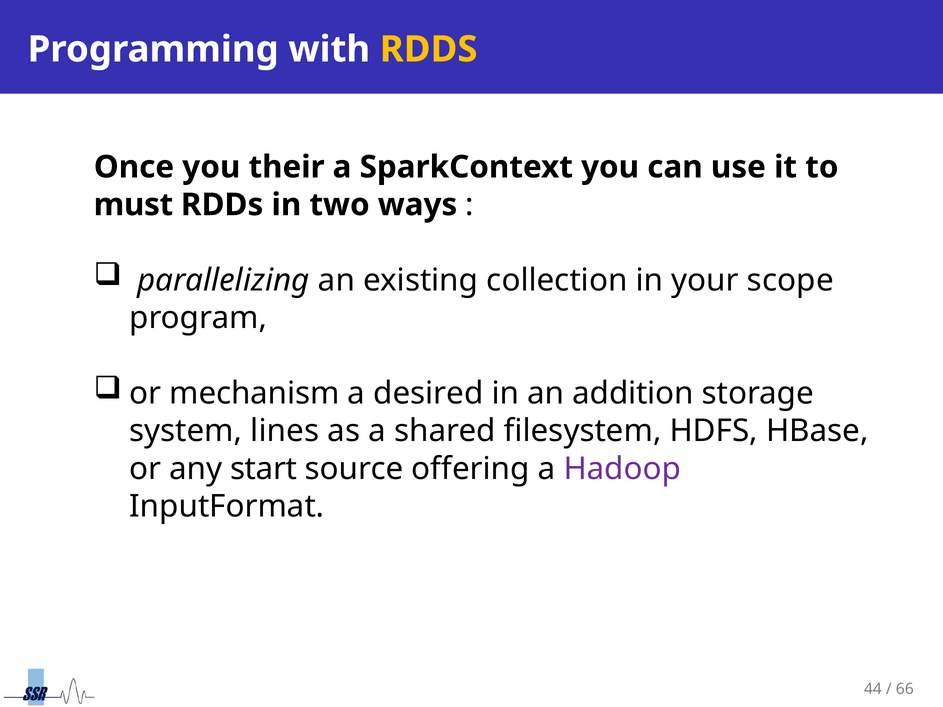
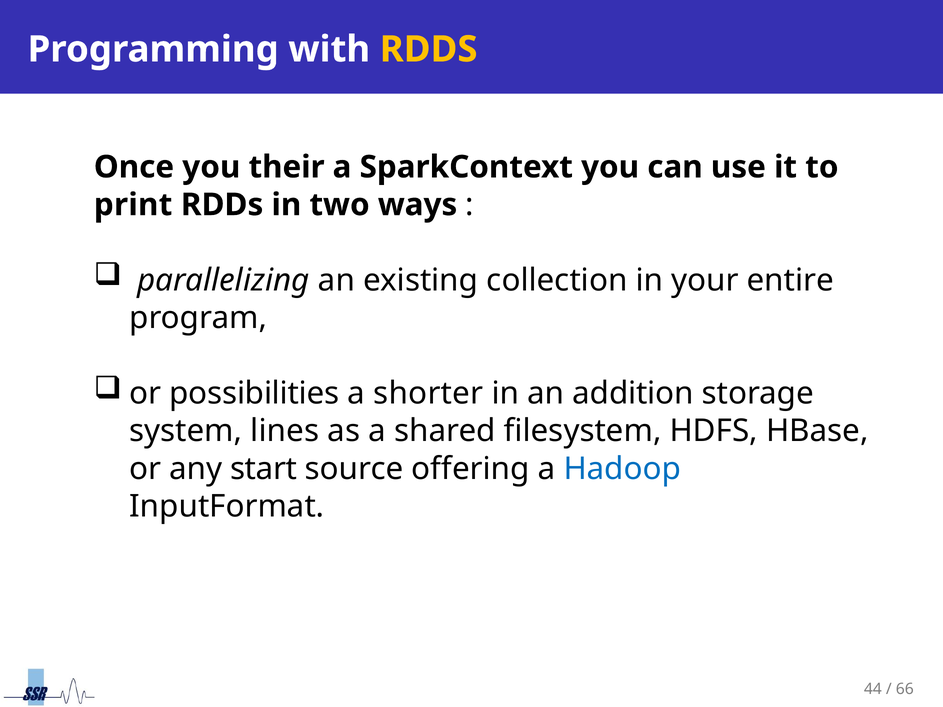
must: must -> print (133, 205)
scope: scope -> entire (790, 280)
mechanism: mechanism -> possibilities (254, 393)
desired: desired -> shorter (428, 393)
Hadoop colour: purple -> blue (622, 469)
